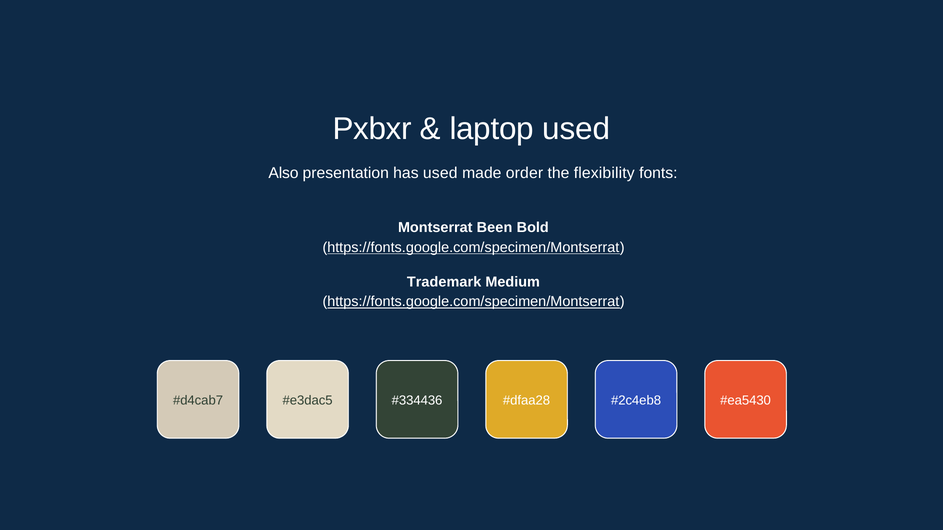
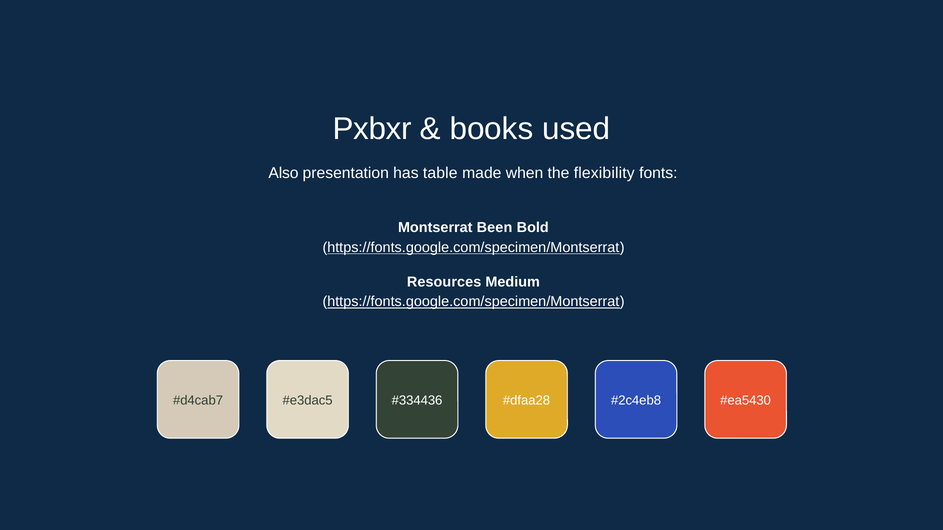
laptop: laptop -> books (491, 129)
has used: used -> table (440, 173)
order: order -> when (525, 173)
Trademark: Trademark -> Resources (444, 282)
